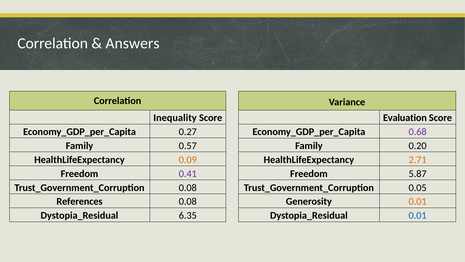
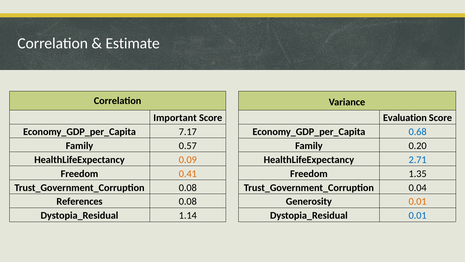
Answers: Answers -> Estimate (133, 43)
Inequality: Inequality -> Important (175, 118)
0.27: 0.27 -> 7.17 (188, 132)
0.68 colour: purple -> blue (418, 132)
2.71 colour: orange -> blue (418, 159)
0.41 colour: purple -> orange (188, 173)
5.87: 5.87 -> 1.35 (418, 173)
0.05: 0.05 -> 0.04 (418, 187)
6.35: 6.35 -> 1.14 (188, 215)
